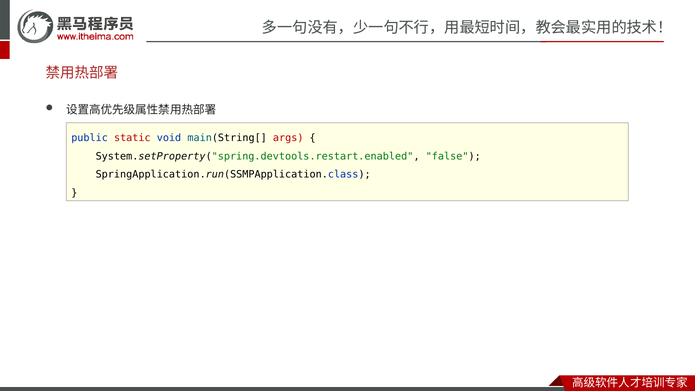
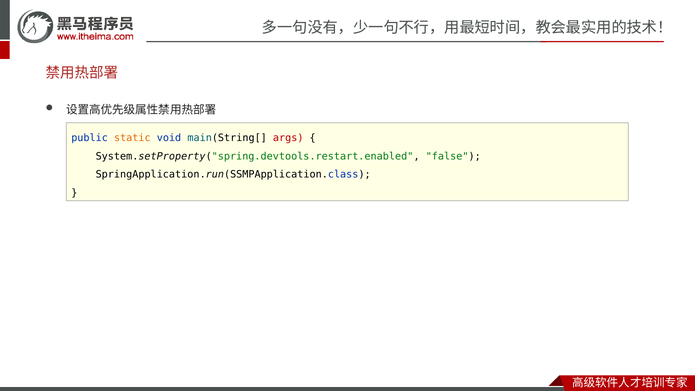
static colour: red -> orange (132, 138)
